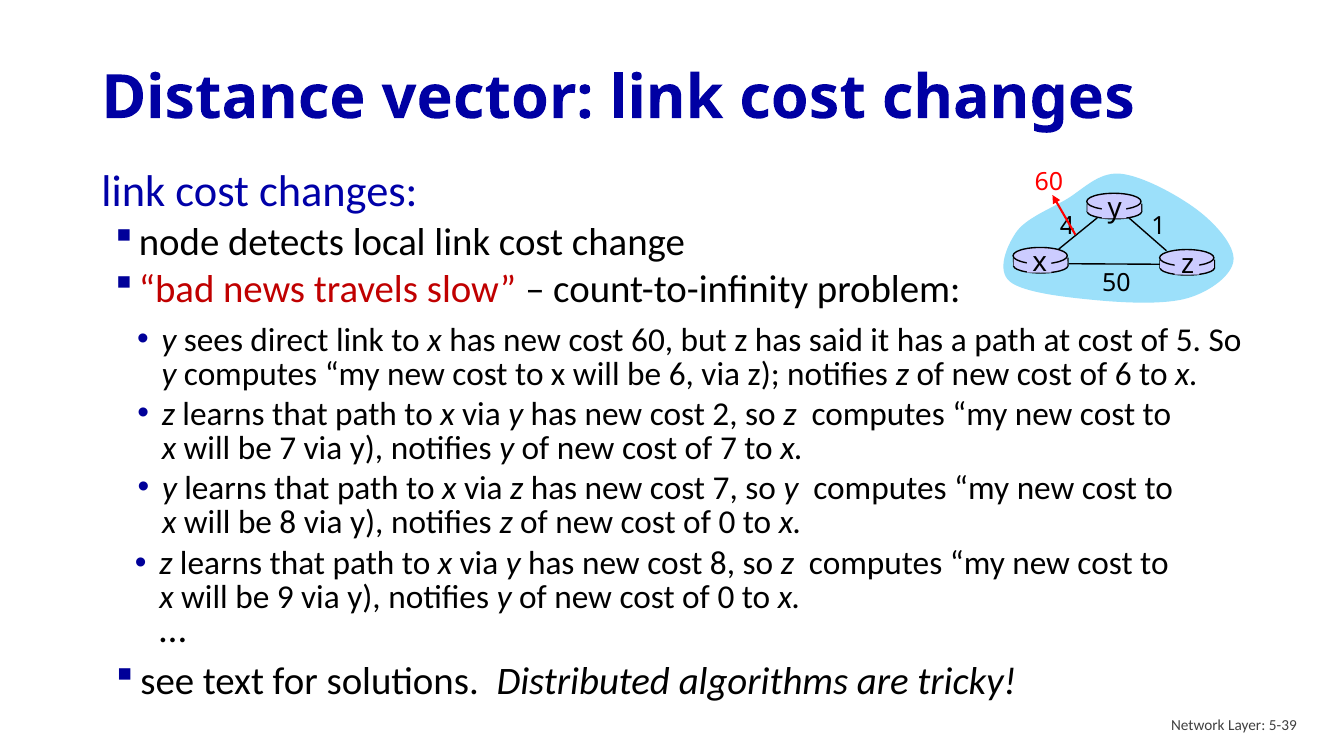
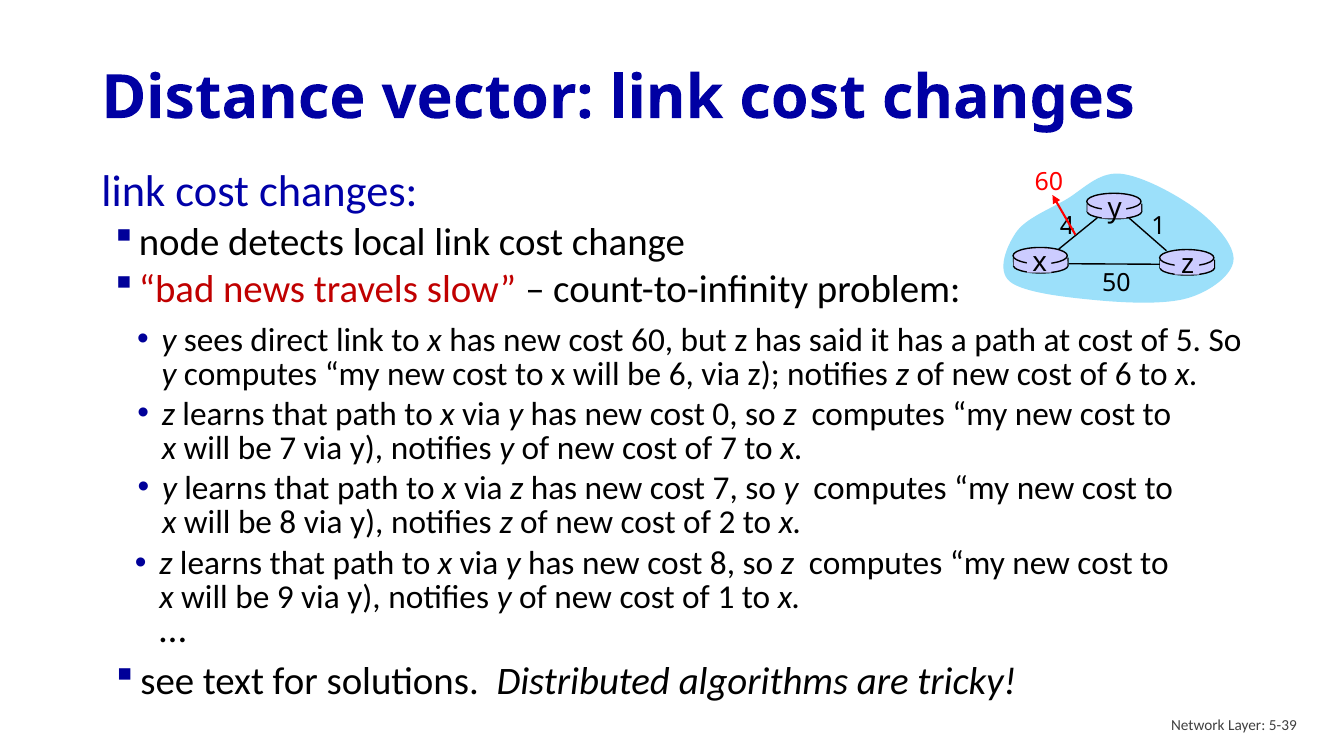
2: 2 -> 0 (725, 414)
0: 0 -> 2 (727, 522)
0: 0 -> 1 (726, 597)
